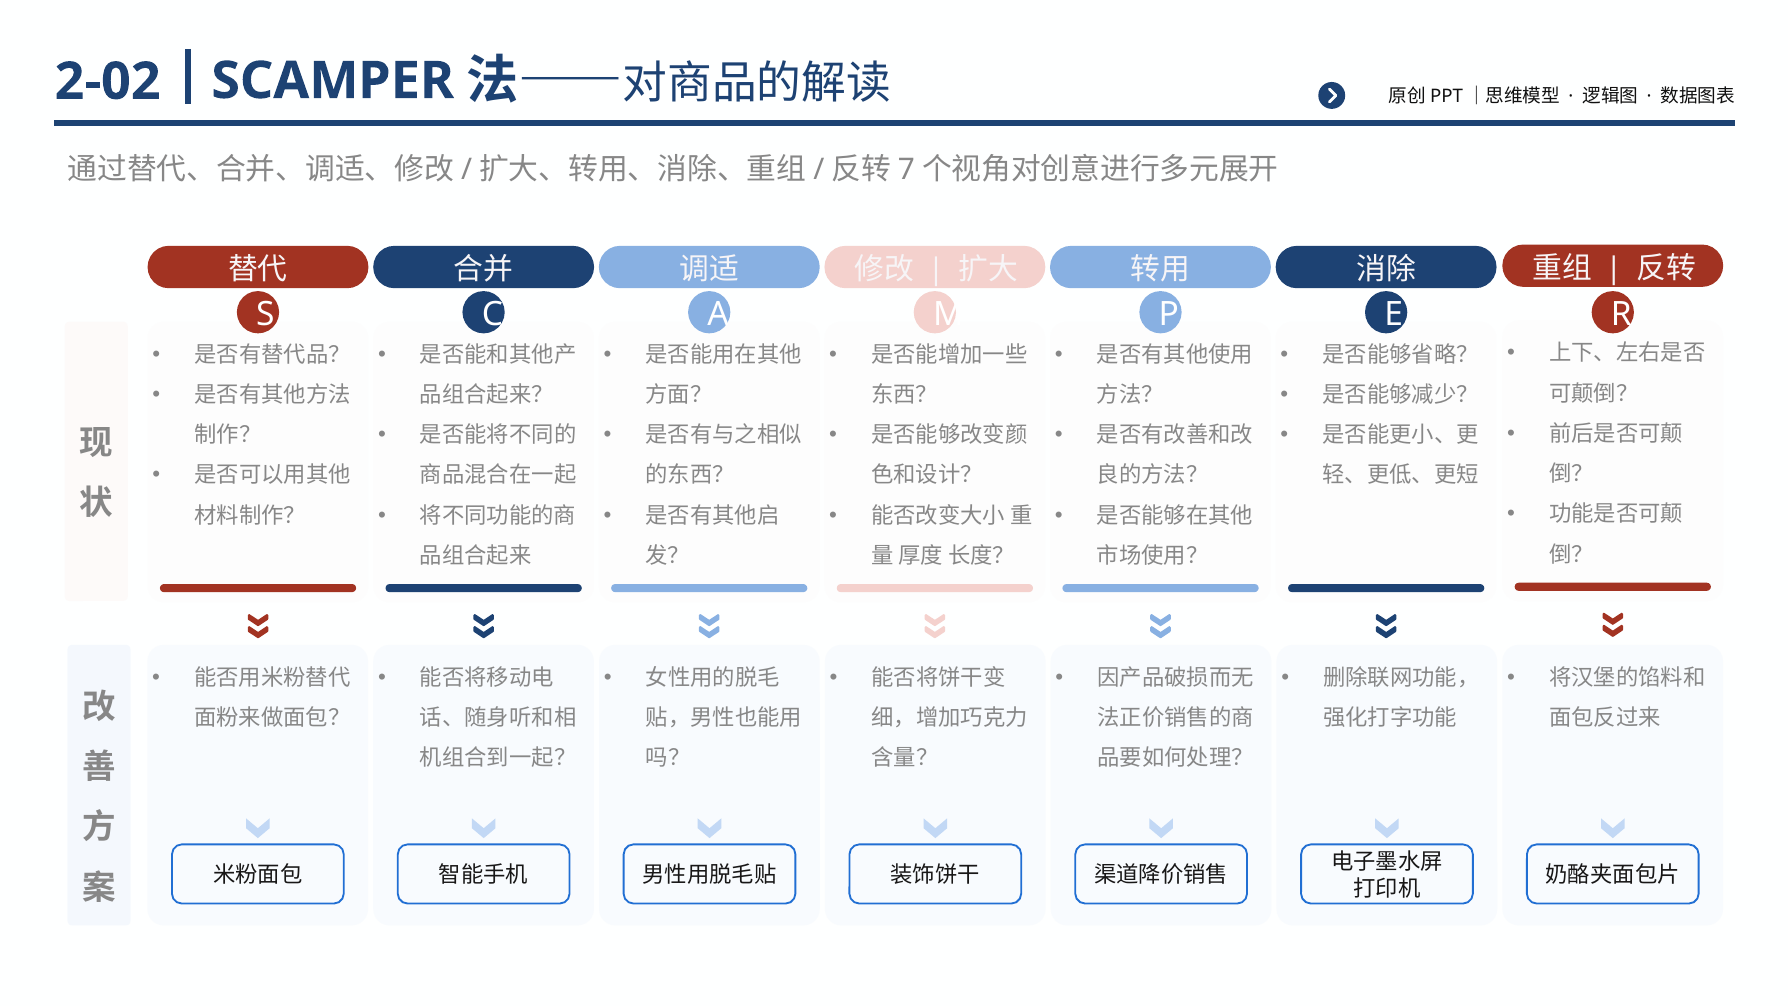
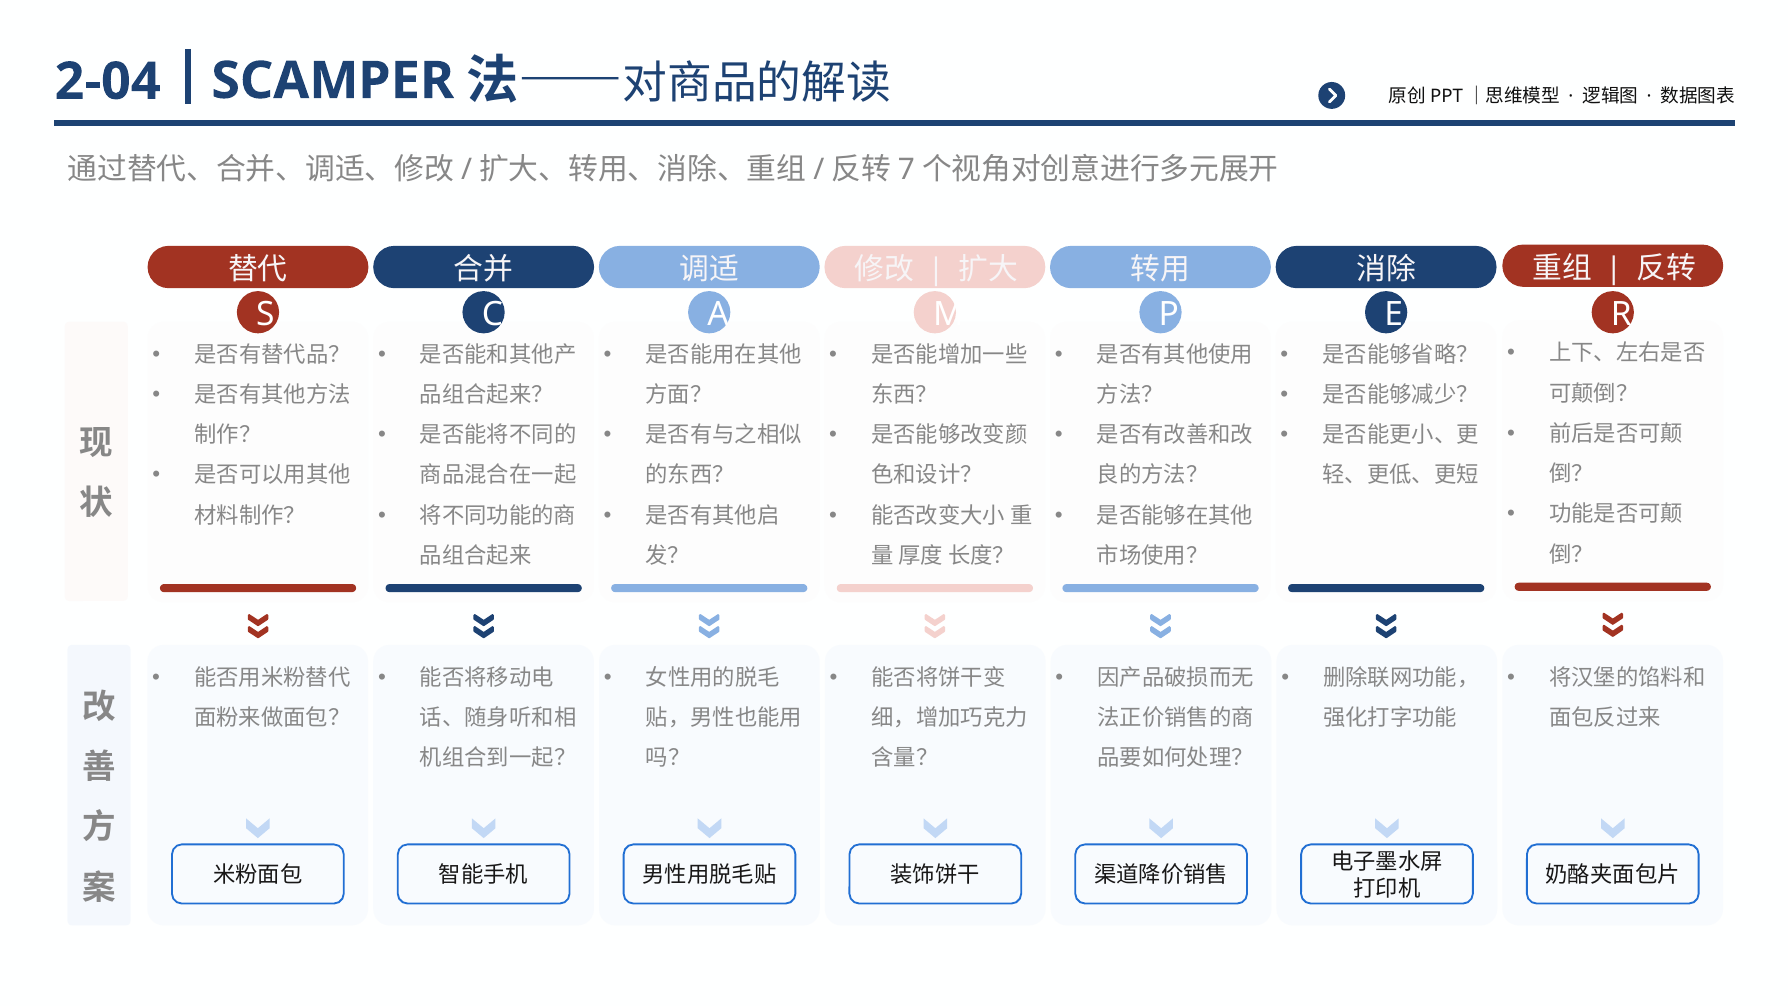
2-02: 2-02 -> 2-04 (108, 82)
